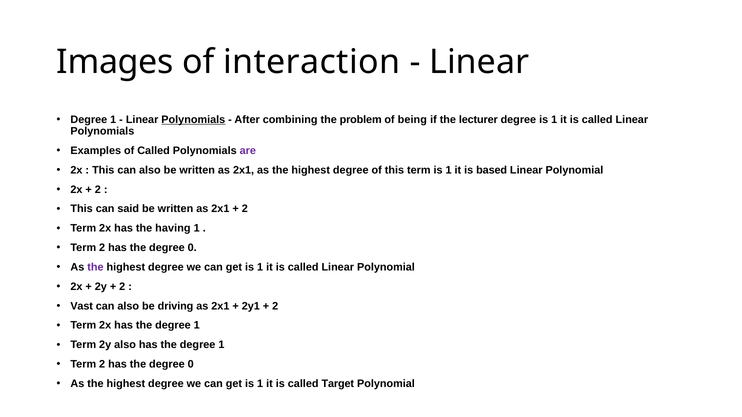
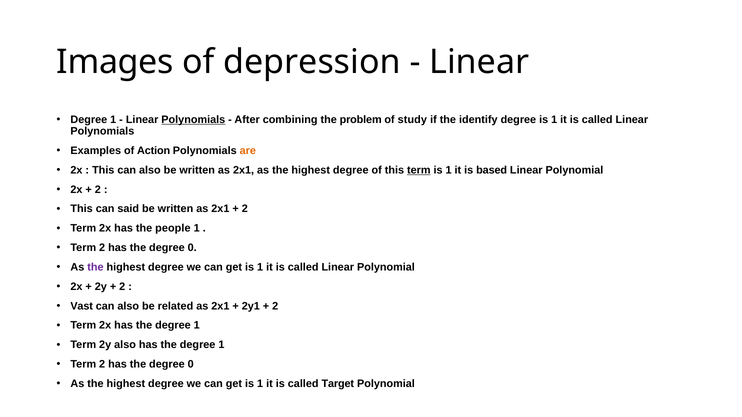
interaction: interaction -> depression (312, 62)
being: being -> study (412, 120)
lecturer: lecturer -> identify (478, 120)
of Called: Called -> Action (154, 151)
are colour: purple -> orange (248, 151)
term underline: none -> present (419, 170)
having: having -> people (173, 229)
driving: driving -> related (175, 306)
